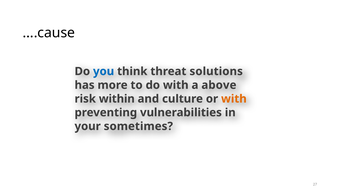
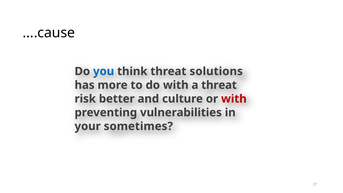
a above: above -> threat (219, 85)
within: within -> better (117, 99)
with colour: orange -> red (234, 99)
